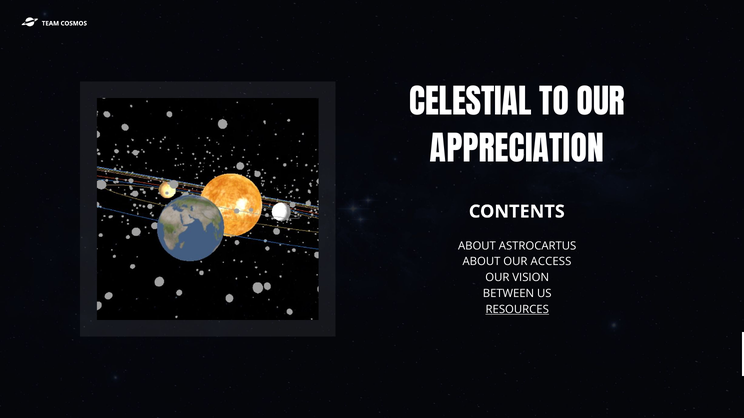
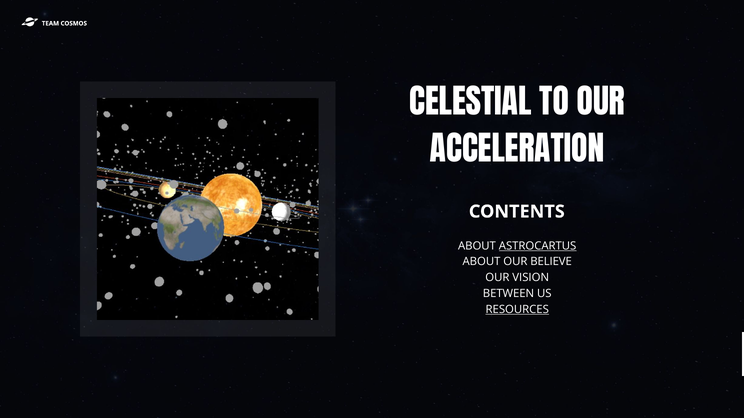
APPRECIATION: APPRECIATION -> ACCELERATION (517, 151)
ASTROCARTUS underline: none -> present (538, 246)
ACCESS: ACCESS -> BELIEVE (551, 262)
